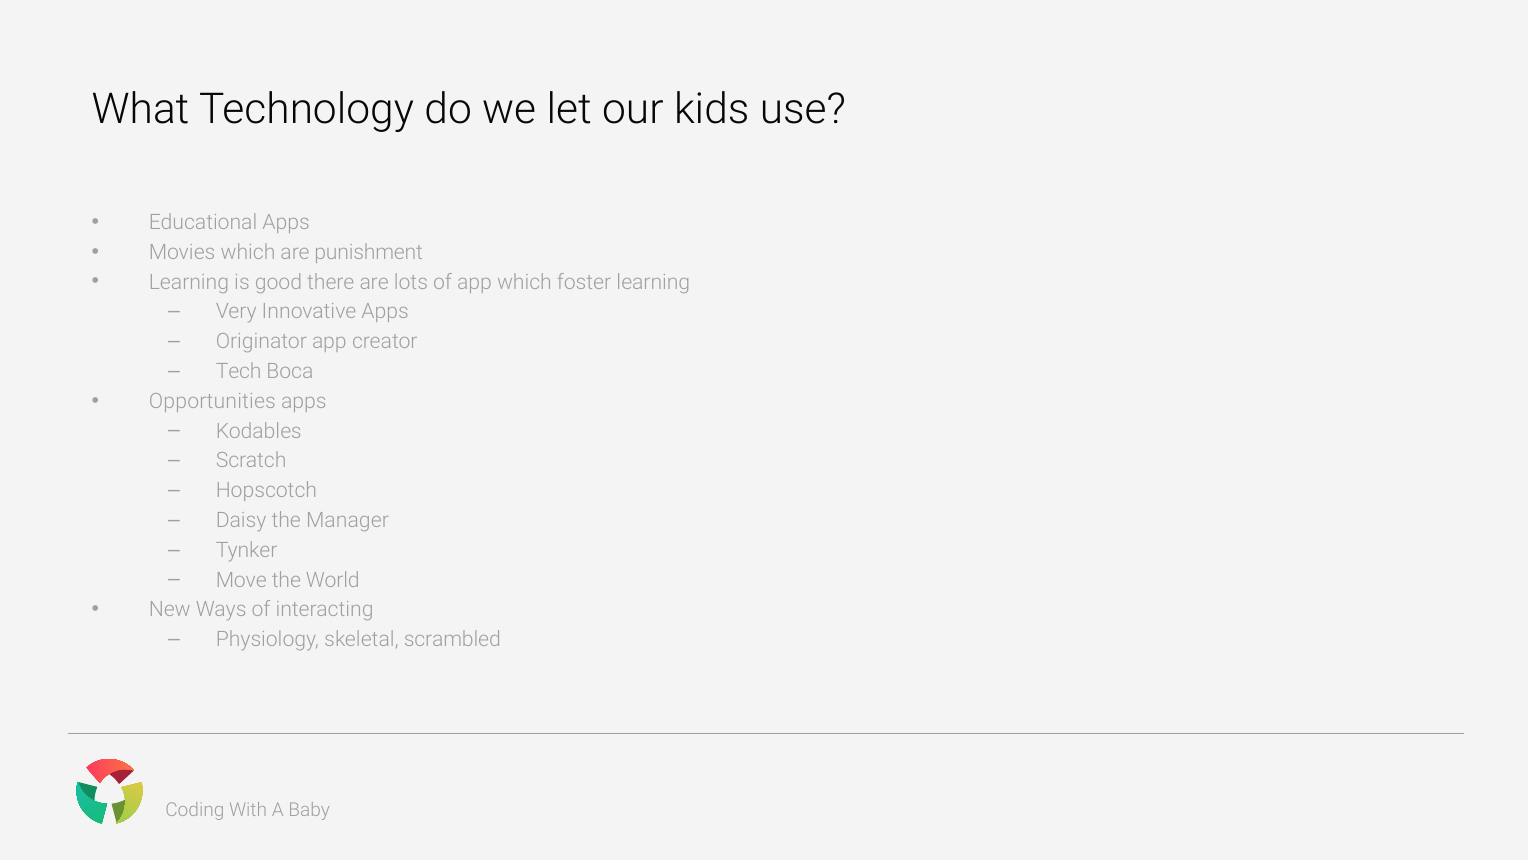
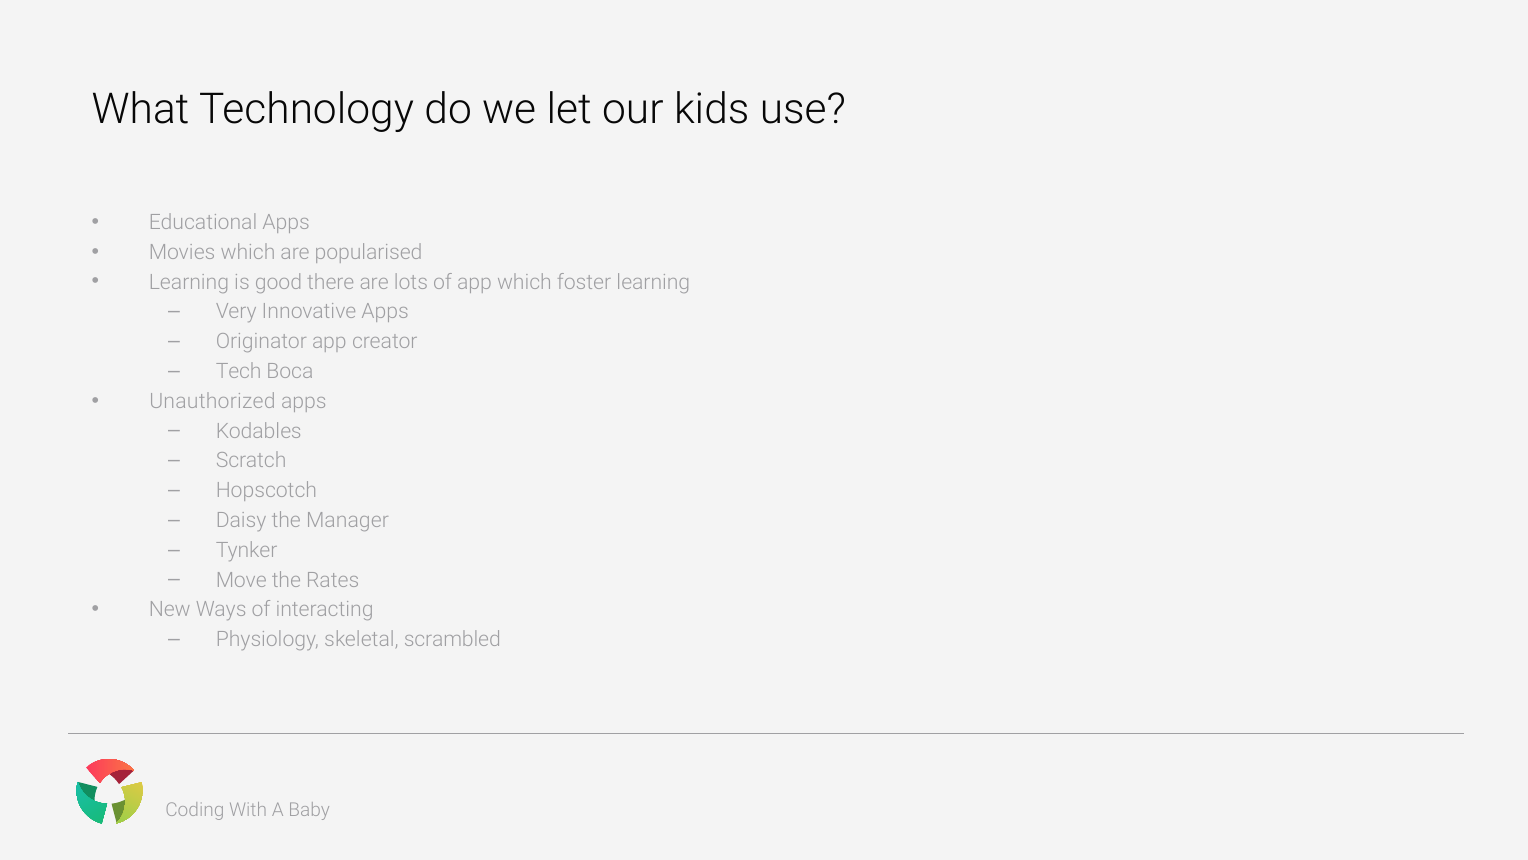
punishment: punishment -> popularised (369, 252)
Opportunities: Opportunities -> Unauthorized (212, 401)
World: World -> Rates (333, 580)
